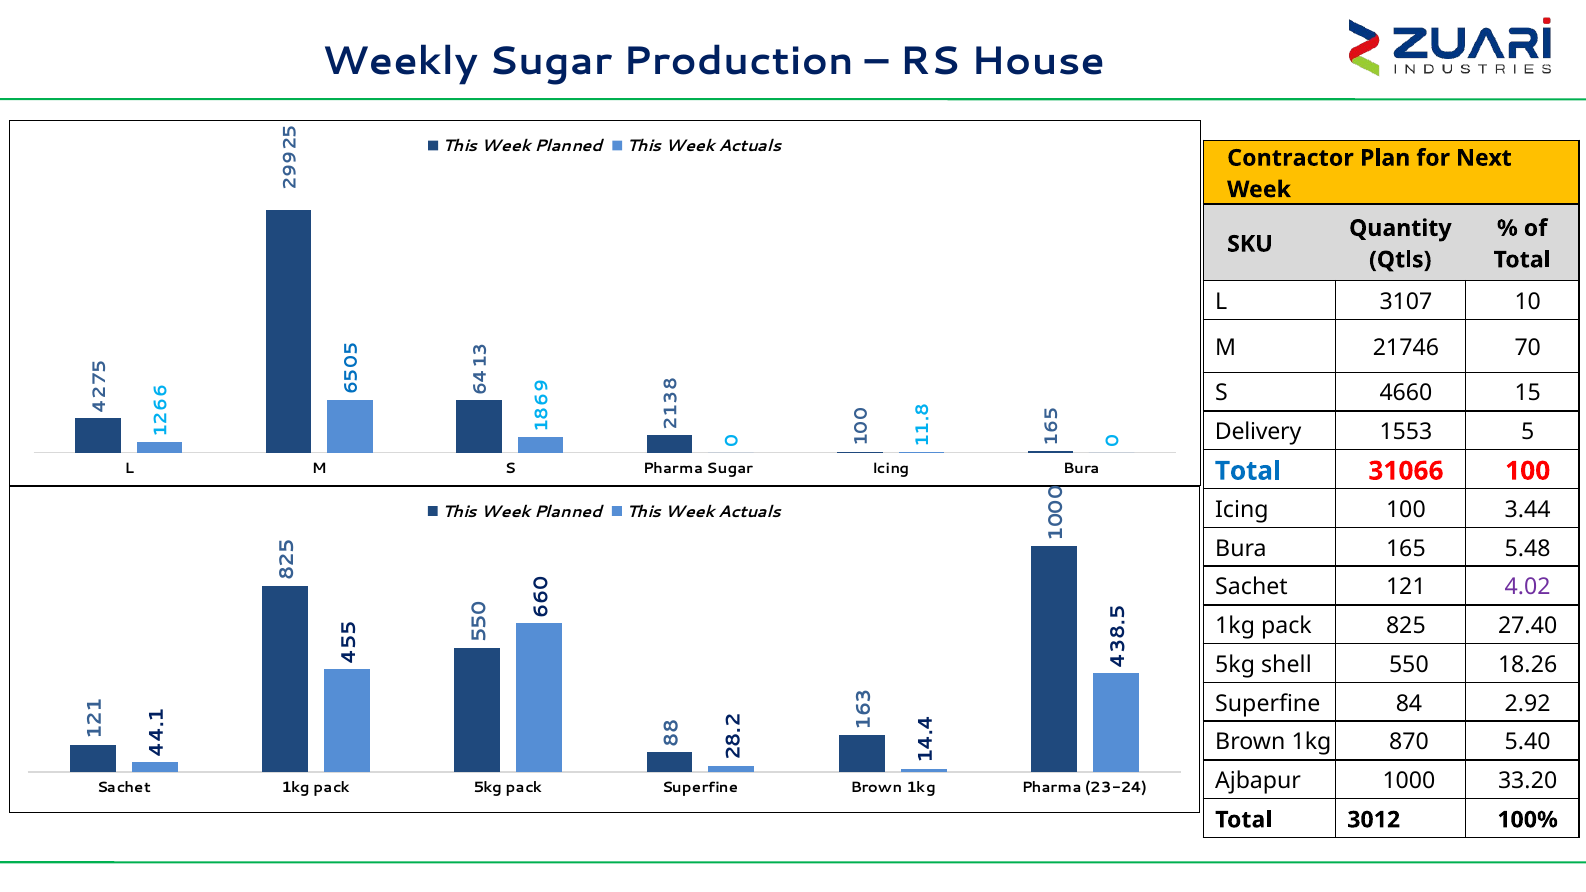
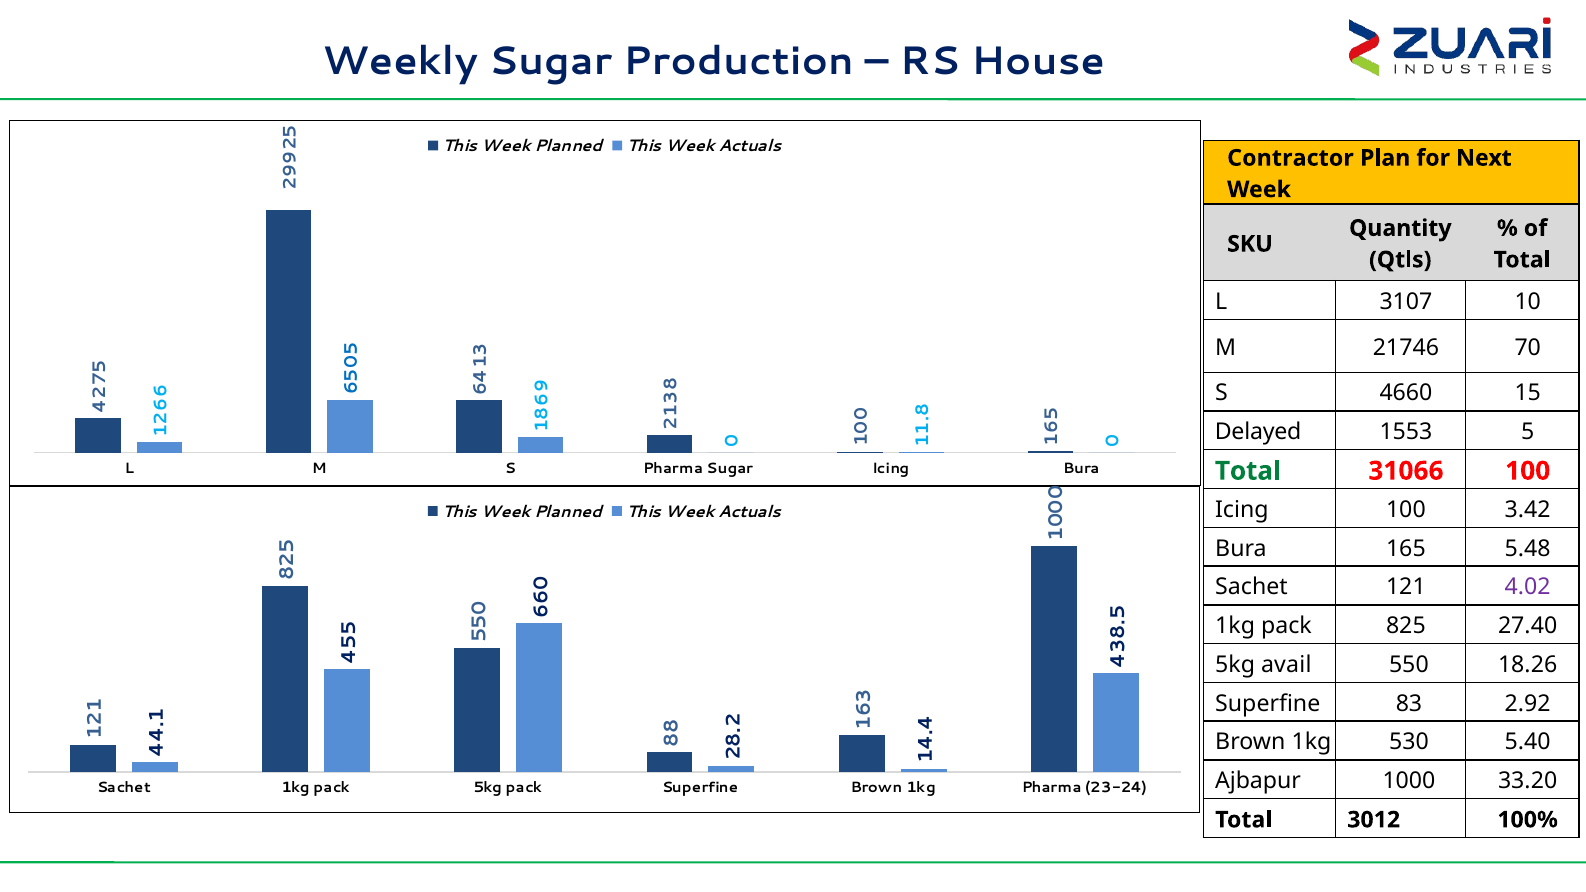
Delivery: Delivery -> Delayed (1258, 432)
Total colour: blue -> green (1248, 471)
3.44: 3.44 -> 3.42 (1528, 510)
shell: shell -> avail (1286, 665)
84: 84 -> 83 (1409, 704)
870: 870 -> 530 (1409, 742)
